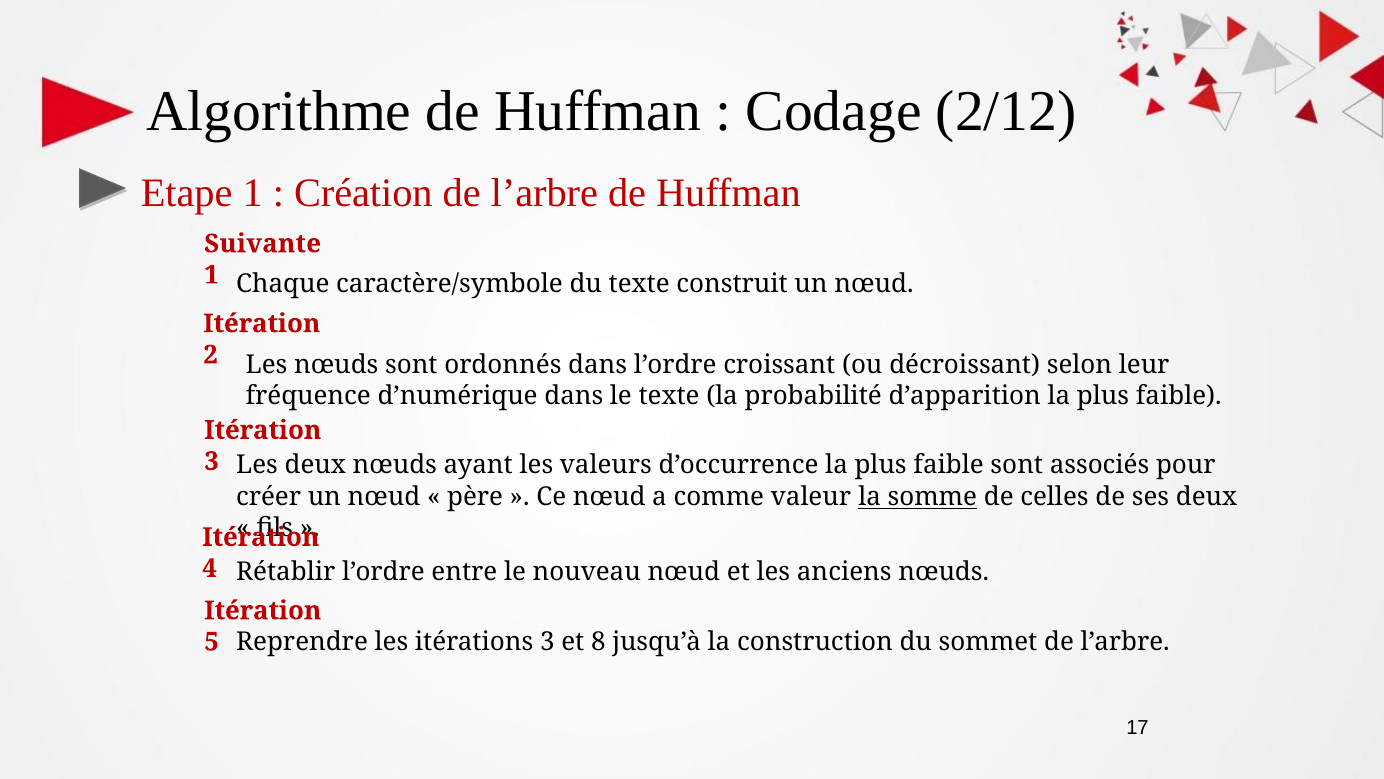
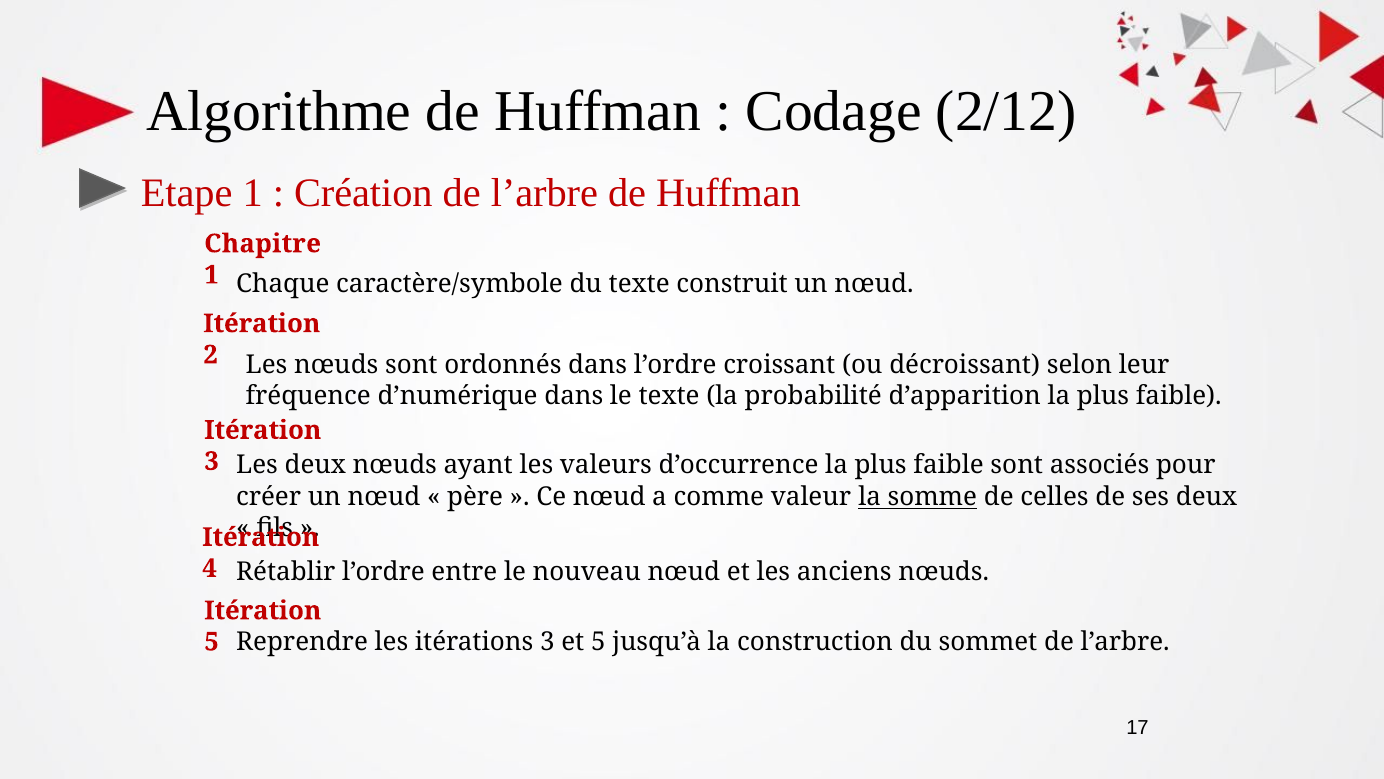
Suivante: Suivante -> Chapitre (263, 244)
et 8: 8 -> 5 (598, 641)
